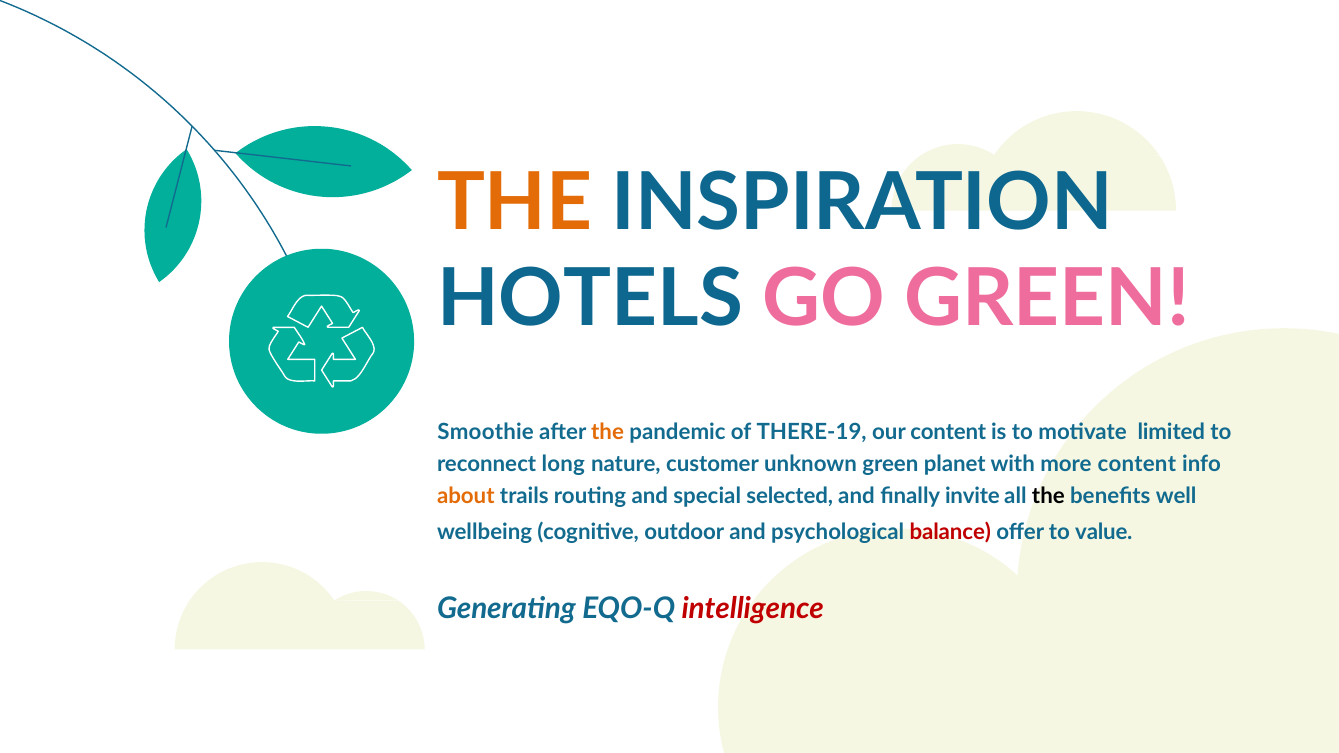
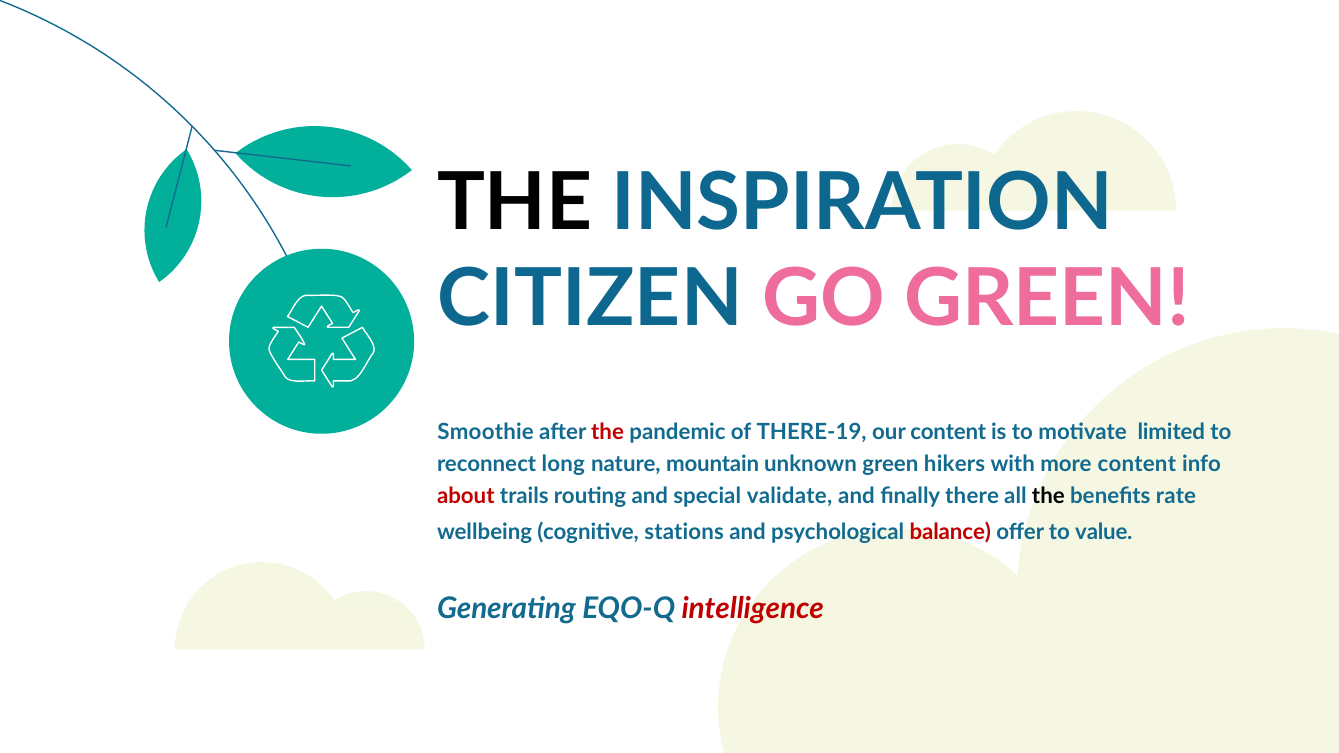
THE colour: orange -> black (515, 203)
HOTELS: HOTELS -> CITIZEN (590, 299)
the colour: orange -> red (608, 432)
customer: customer -> mountain (713, 464)
planet: planet -> hikers (955, 464)
about colour: orange -> red (466, 496)
selected: selected -> validate (790, 496)
invite: invite -> there (972, 496)
well: well -> rate (1176, 496)
outdoor: outdoor -> stations (684, 533)
